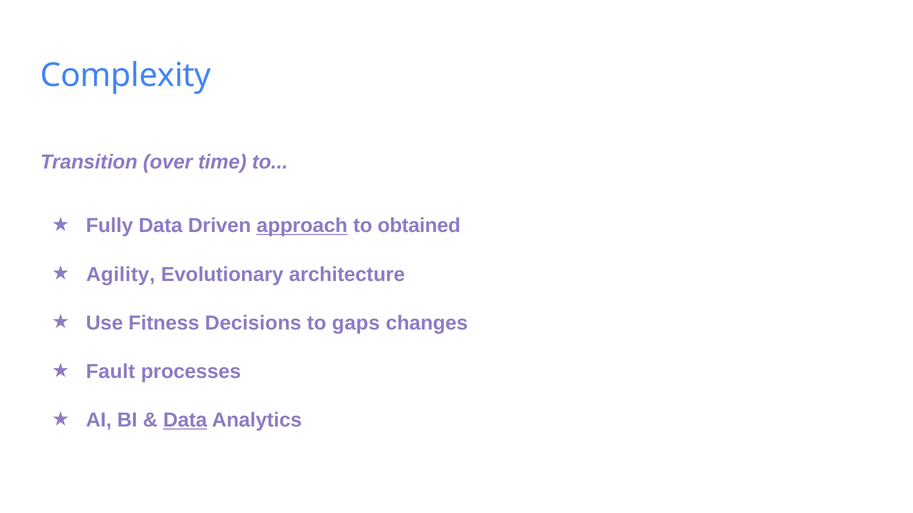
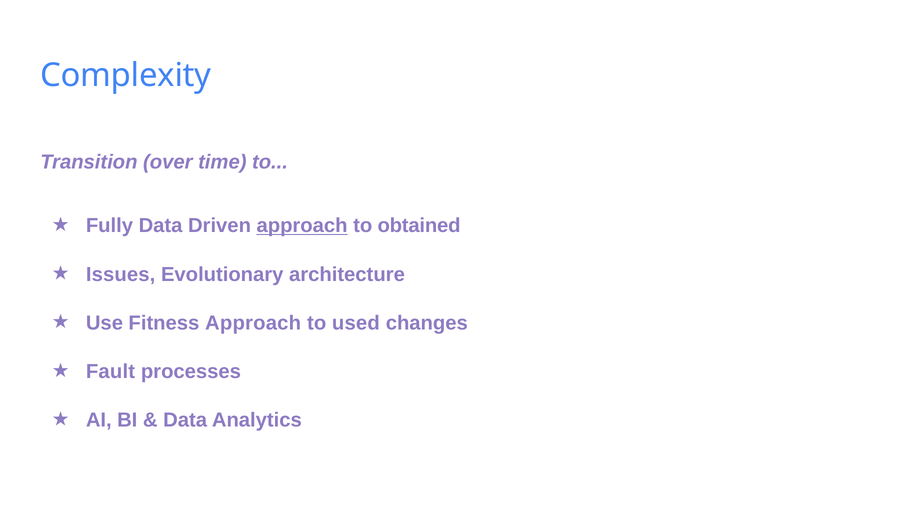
Agility: Agility -> Issues (121, 275)
Fitness Decisions: Decisions -> Approach (253, 323)
gaps: gaps -> used (356, 323)
Data underline: present -> none (185, 421)
